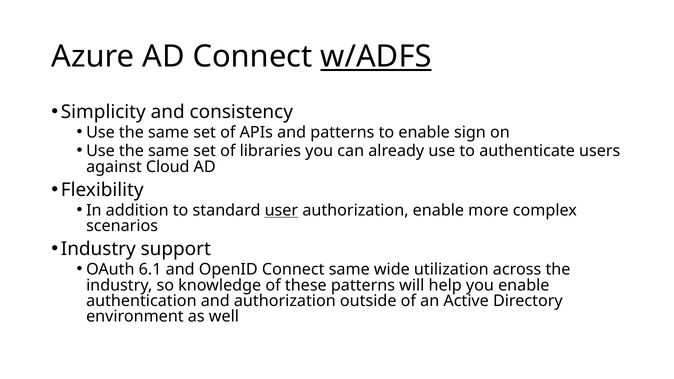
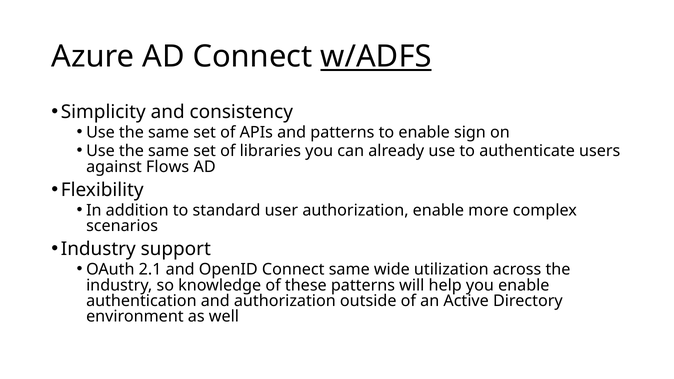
Cloud: Cloud -> Flows (168, 167)
user underline: present -> none (281, 210)
6.1: 6.1 -> 2.1 (150, 270)
